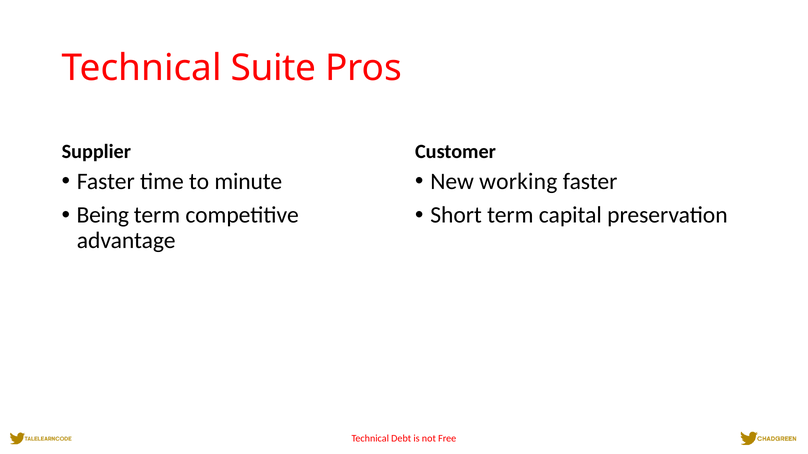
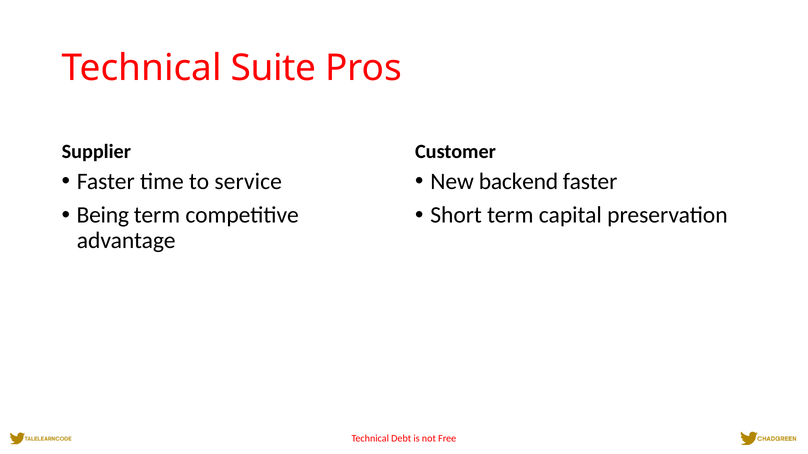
minute: minute -> service (248, 182)
working: working -> backend (518, 182)
